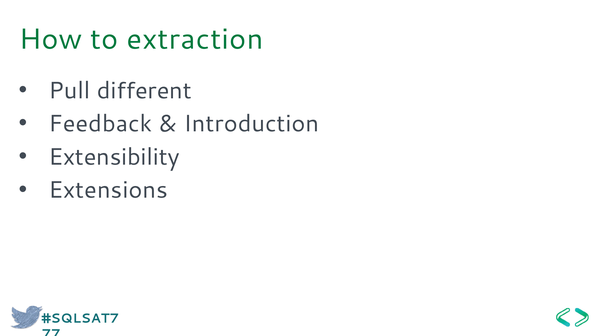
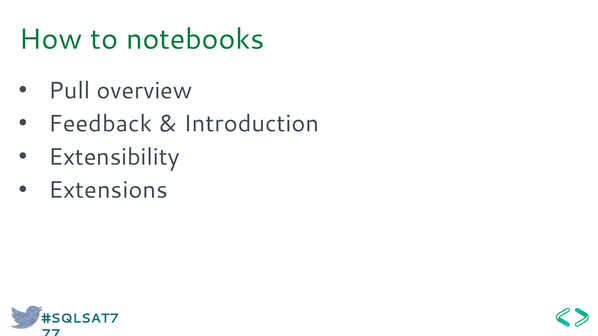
extraction: extraction -> notebooks (195, 39)
different: different -> overview (144, 91)
